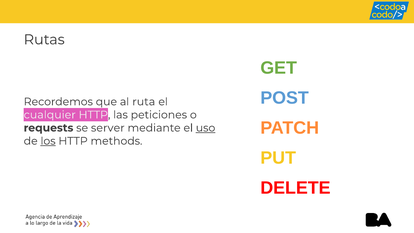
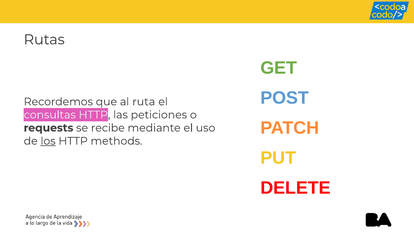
cualquier: cualquier -> consultas (50, 115)
server: server -> recibe (108, 128)
uso underline: present -> none (206, 128)
